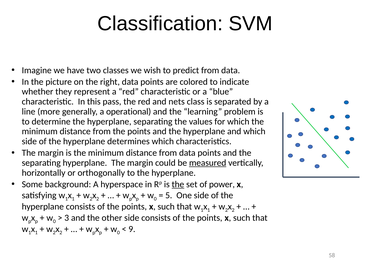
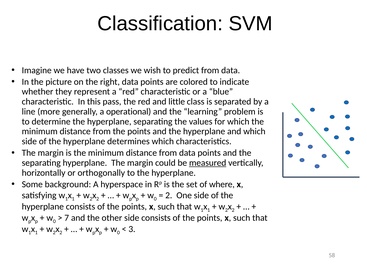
nets: nets -> little (177, 101)
the underline: present -> none (178, 184)
power: power -> where (222, 184)
5: 5 -> 2 (169, 195)
3: 3 -> 7 (67, 217)
9: 9 -> 3 (132, 228)
